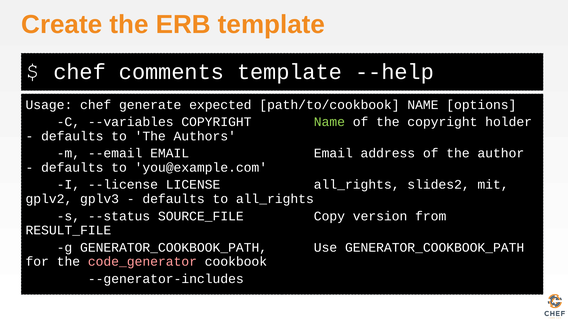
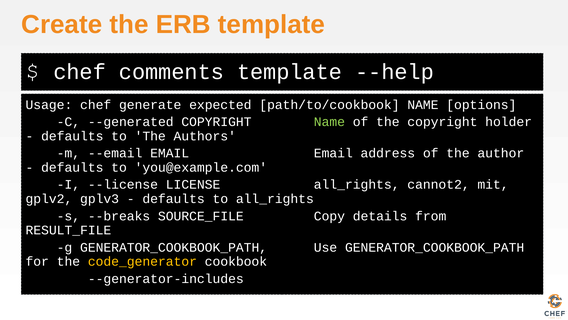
--variables: --variables -> --generated (131, 122)
slides2: slides2 -> cannot2 (439, 184)
--status: --status -> --breaks (119, 216)
version: version -> details (380, 216)
code_generator colour: pink -> yellow (142, 261)
